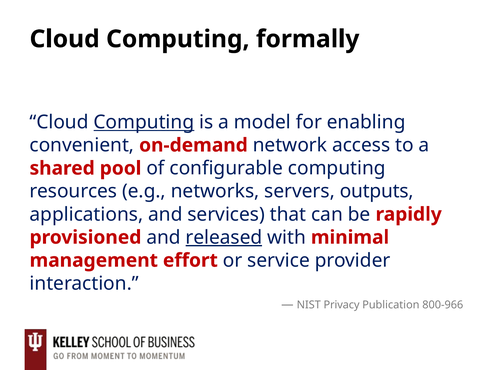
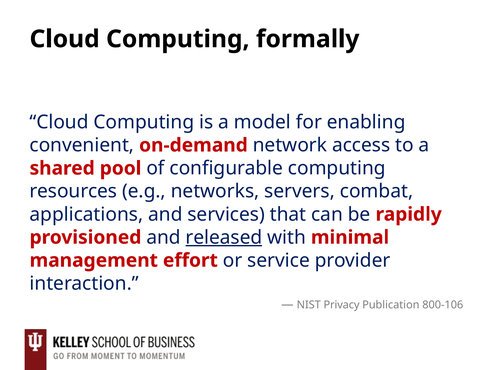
Computing underline: present -> none (144, 122)
outputs: outputs -> combat (377, 191)
800-966: 800-966 -> 800-106 (443, 305)
